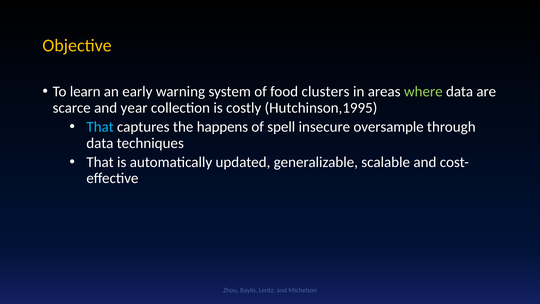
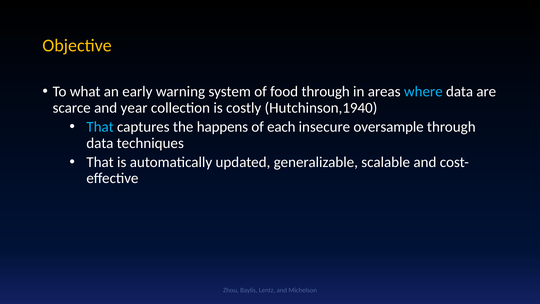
learn: learn -> what (85, 92)
food clusters: clusters -> through (326, 92)
where colour: light green -> light blue (423, 92)
Hutchinson,1995: Hutchinson,1995 -> Hutchinson,1940 (321, 108)
spell: spell -> each (281, 127)
